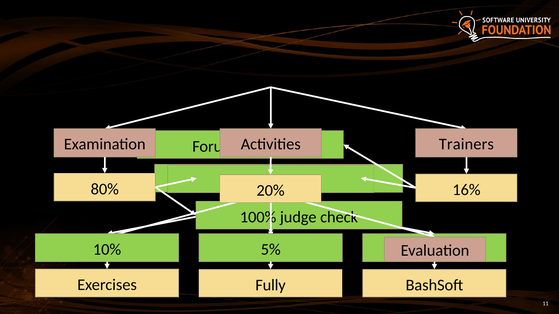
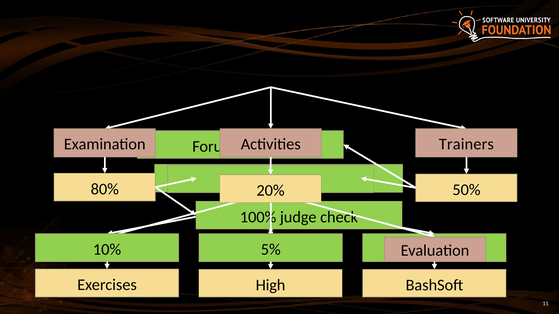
16%: 16% -> 50% (466, 190)
Fully: Fully -> High (271, 286)
